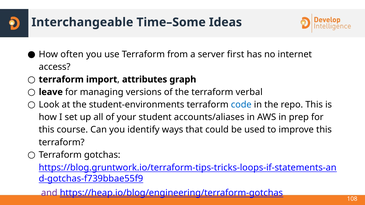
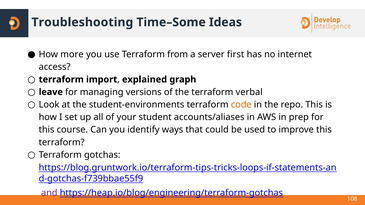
Interchangeable: Interchangeable -> Troubleshooting (82, 22)
often: often -> more (72, 54)
attributes: attributes -> explained (145, 80)
code colour: blue -> orange (241, 105)
